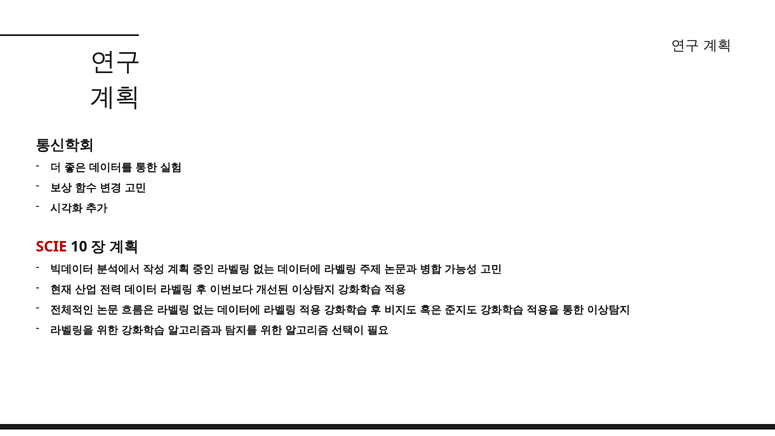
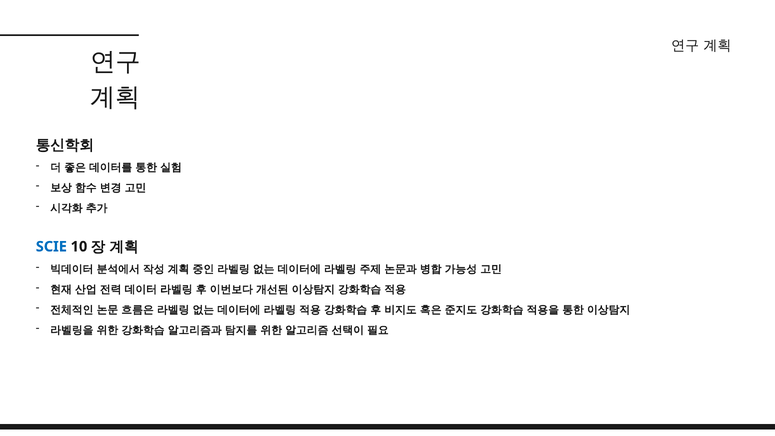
SCIE colour: red -> blue (51, 247)
